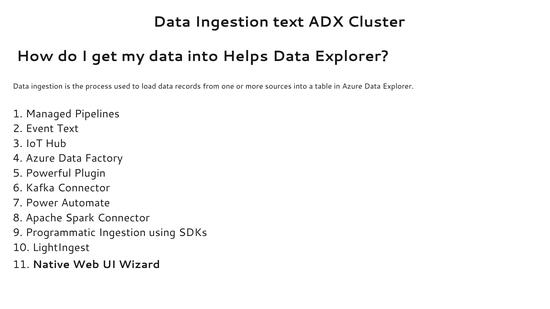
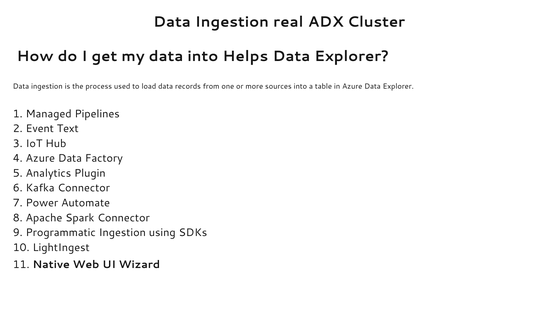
Ingestion text: text -> real (288, 22)
Powerful: Powerful -> Analytics (48, 173)
